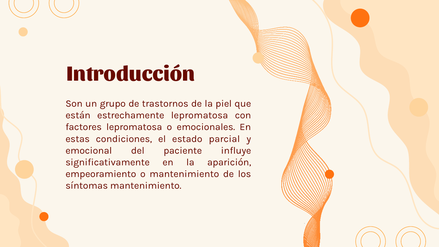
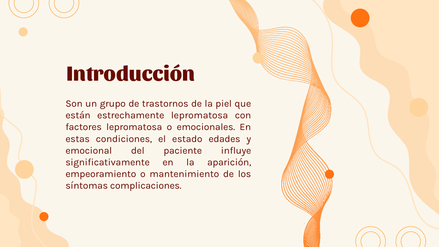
parcial: parcial -> edades (224, 139)
síntomas mantenimiento: mantenimiento -> complicaciones (146, 186)
